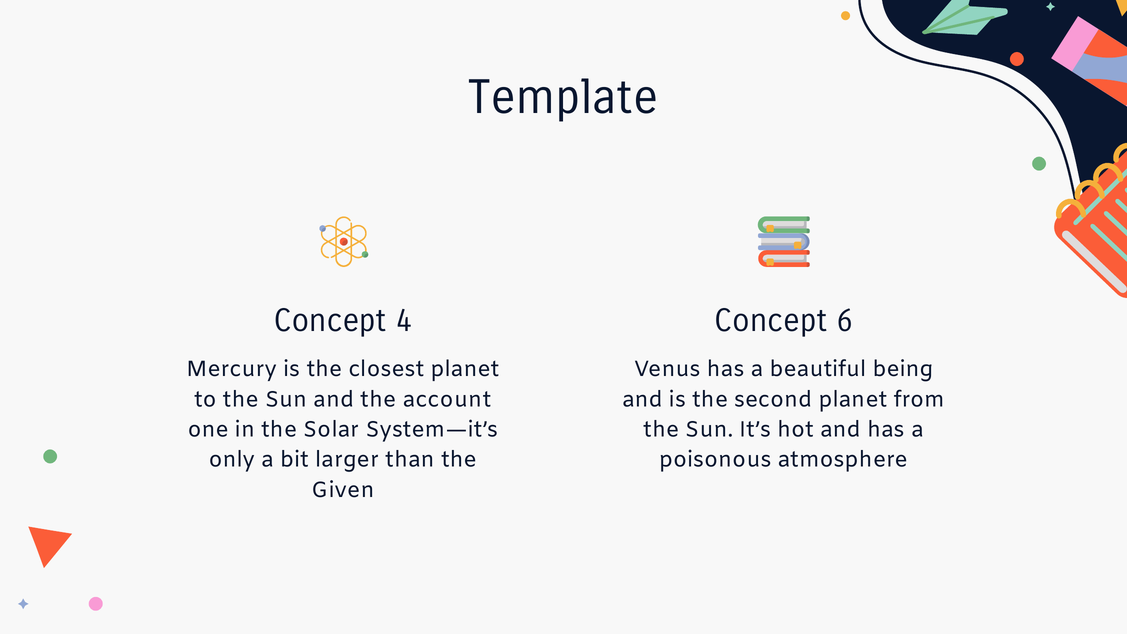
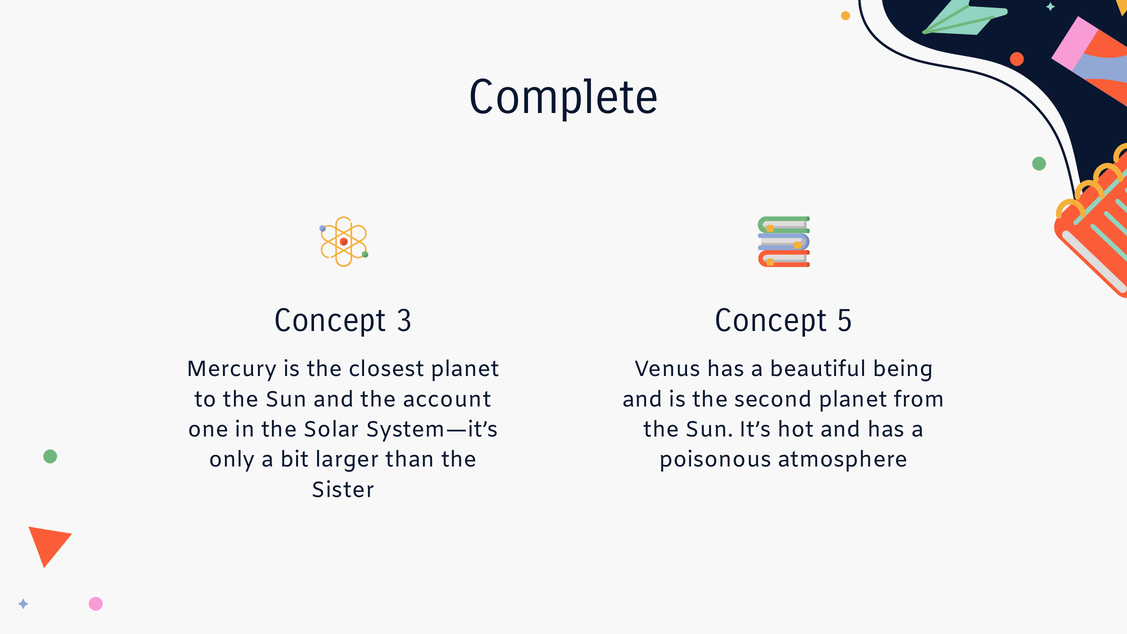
Template: Template -> Complete (564, 98)
4: 4 -> 3 (404, 321)
6: 6 -> 5 (845, 321)
Given: Given -> Sister (343, 490)
